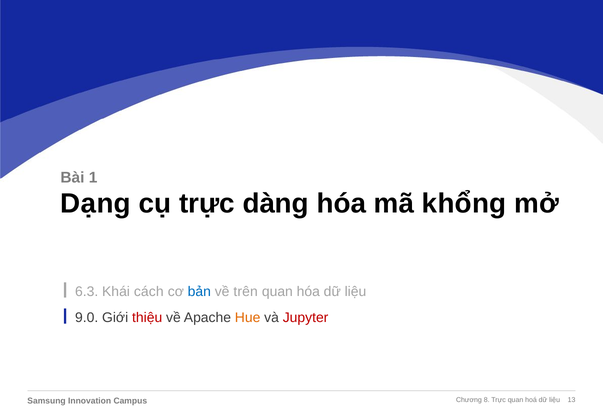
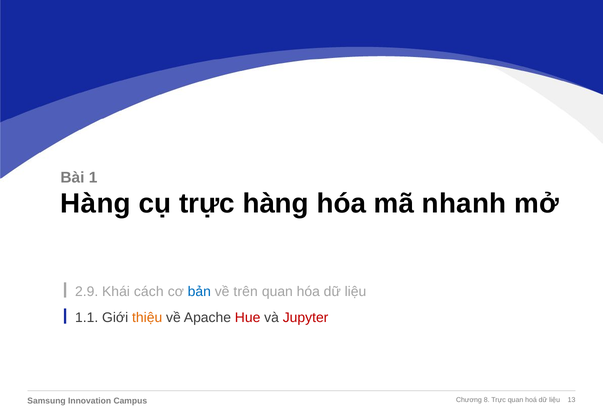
Dạng: Dạng -> Hàng (96, 204)
trực dàng: dàng -> hàng (276, 204)
khổng: khổng -> nhanh (464, 204)
6.3: 6.3 -> 2.9 (87, 292)
9.0: 9.0 -> 1.1 (87, 318)
thiệu colour: red -> orange (147, 318)
Hue colour: orange -> red (248, 318)
